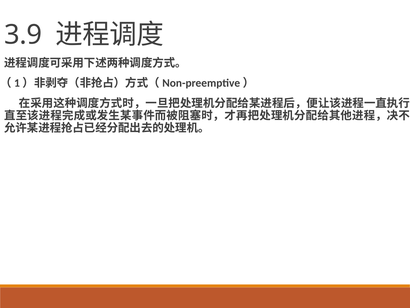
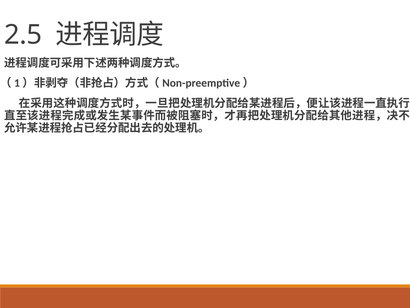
3.9: 3.9 -> 2.5 (23, 35)
